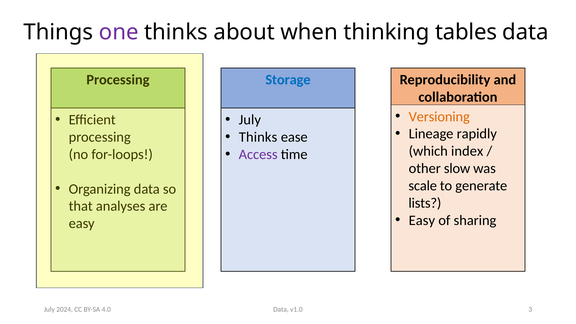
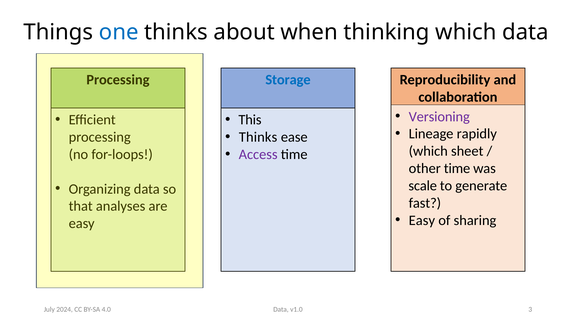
one colour: purple -> blue (119, 32)
thinking tables: tables -> which (466, 32)
Versioning colour: orange -> purple (439, 117)
July: July -> This (250, 120)
index: index -> sheet (467, 151)
other slow: slow -> time (457, 168)
lists: lists -> fast (425, 203)
